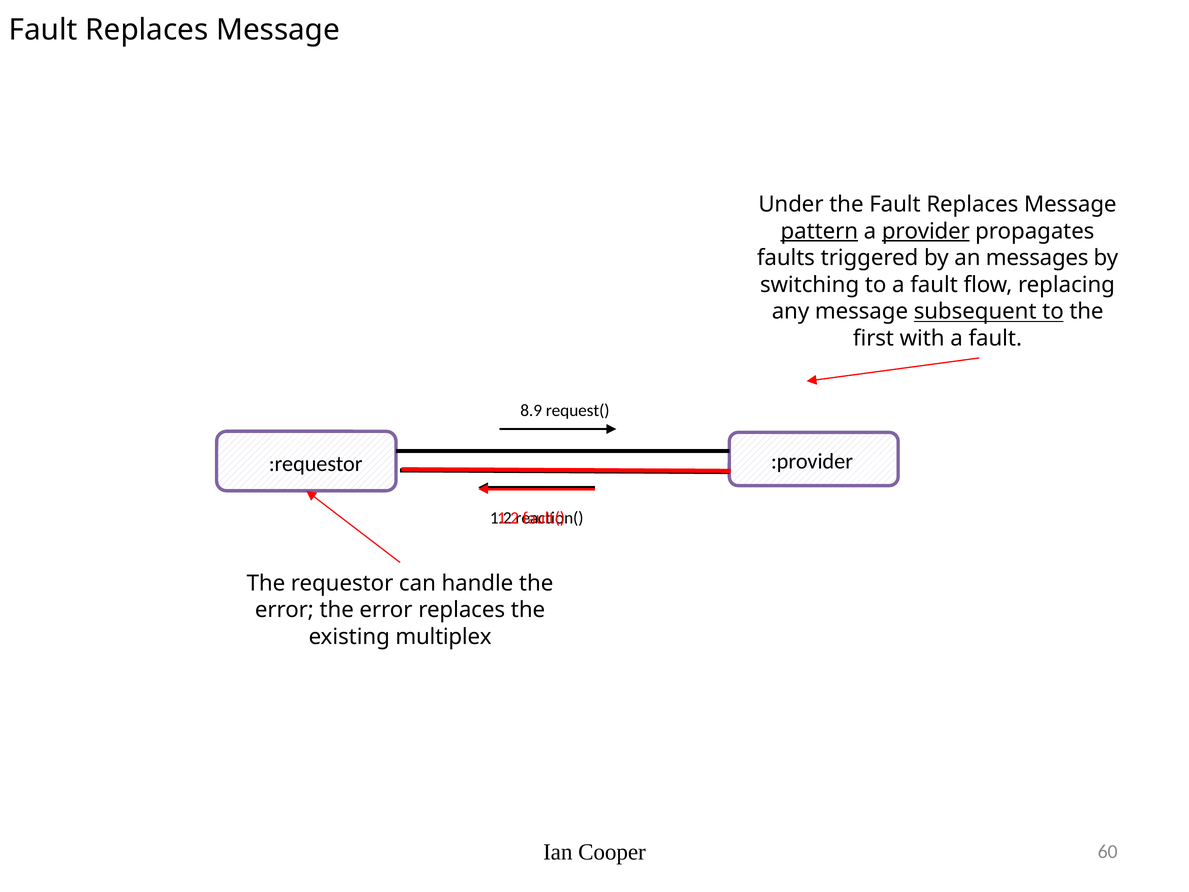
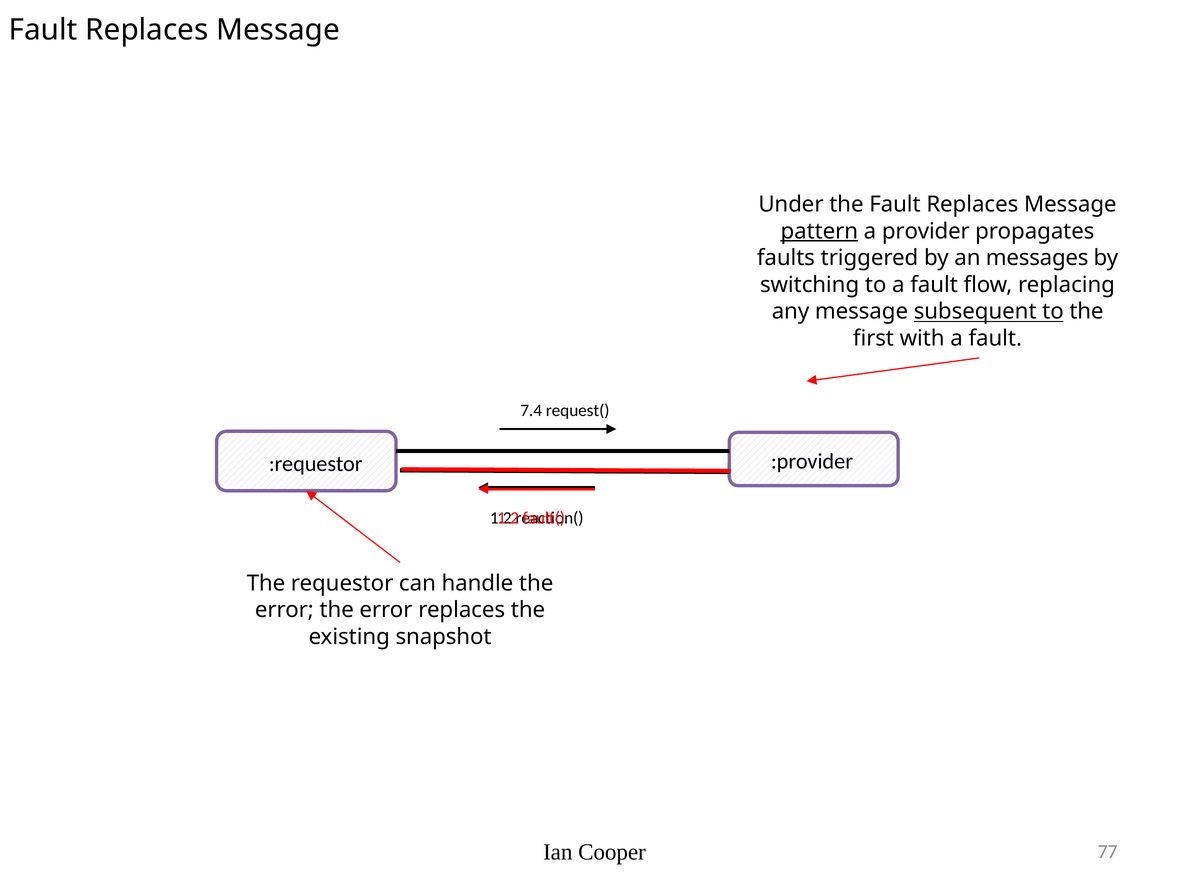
provider underline: present -> none (926, 231)
8.9: 8.9 -> 7.4 (531, 410)
multiplex: multiplex -> snapshot (443, 637)
60: 60 -> 77 (1108, 851)
